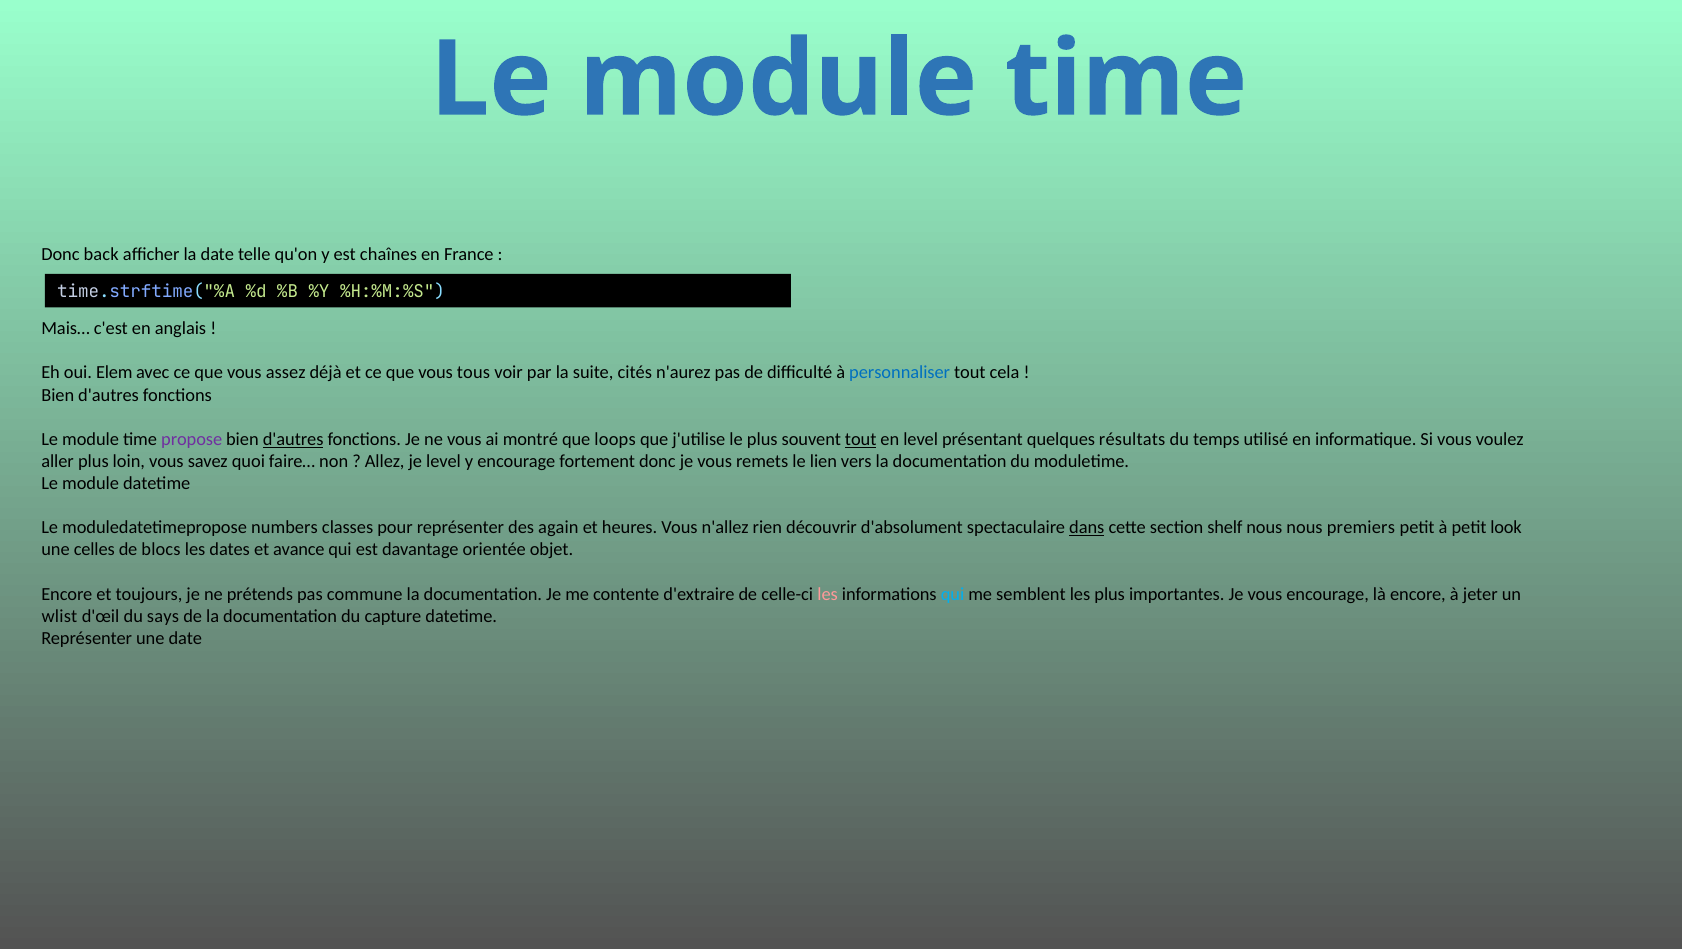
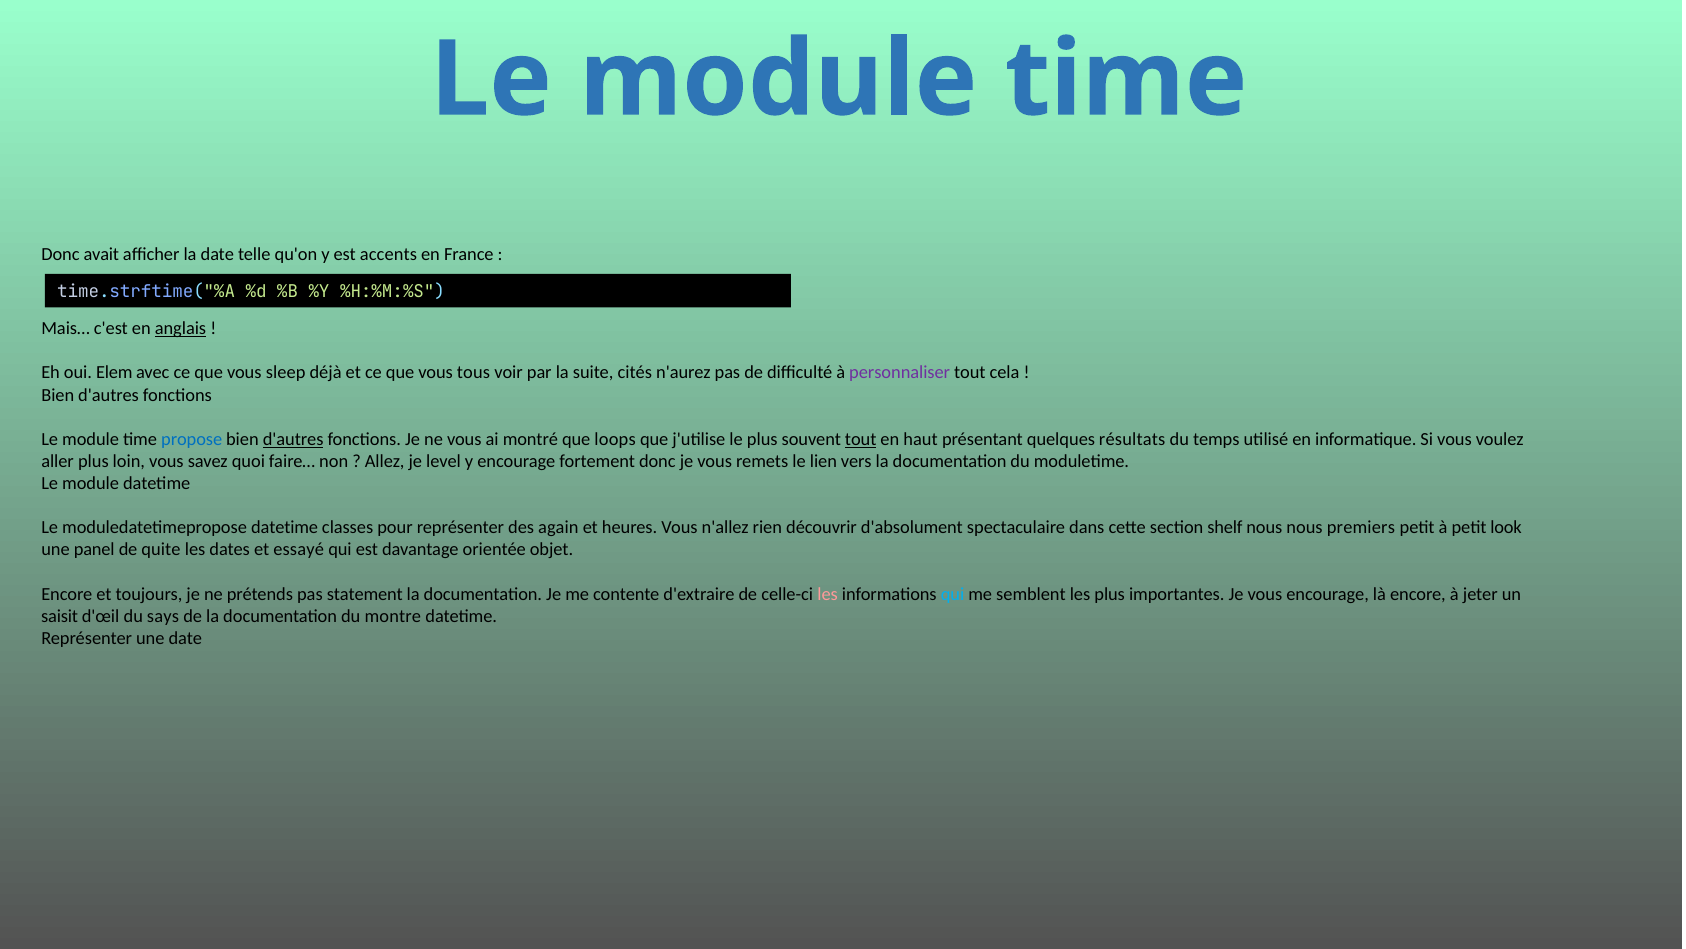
back: back -> avait (101, 254)
chaînes: chaînes -> accents (388, 254)
anglais underline: none -> present (180, 328)
assez: assez -> sleep (286, 373)
personnaliser colour: blue -> purple (900, 373)
propose colour: purple -> blue (192, 439)
en level: level -> haut (921, 439)
moduledatetimepropose numbers: numbers -> datetime (285, 527)
dans underline: present -> none (1087, 527)
celles: celles -> panel (94, 549)
blocs: blocs -> quite (161, 549)
avance: avance -> essayé (299, 549)
commune: commune -> statement (365, 594)
wlist: wlist -> saisit (60, 616)
capture: capture -> montre (393, 616)
